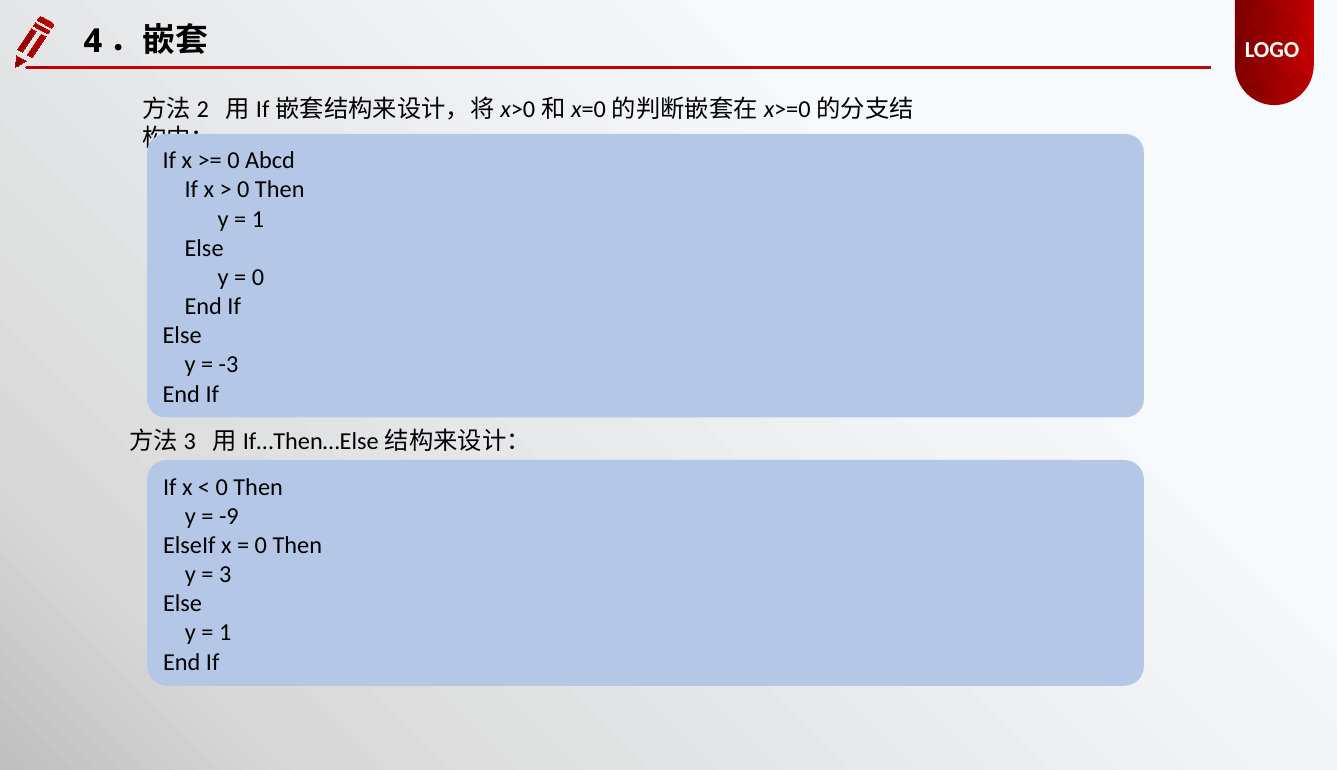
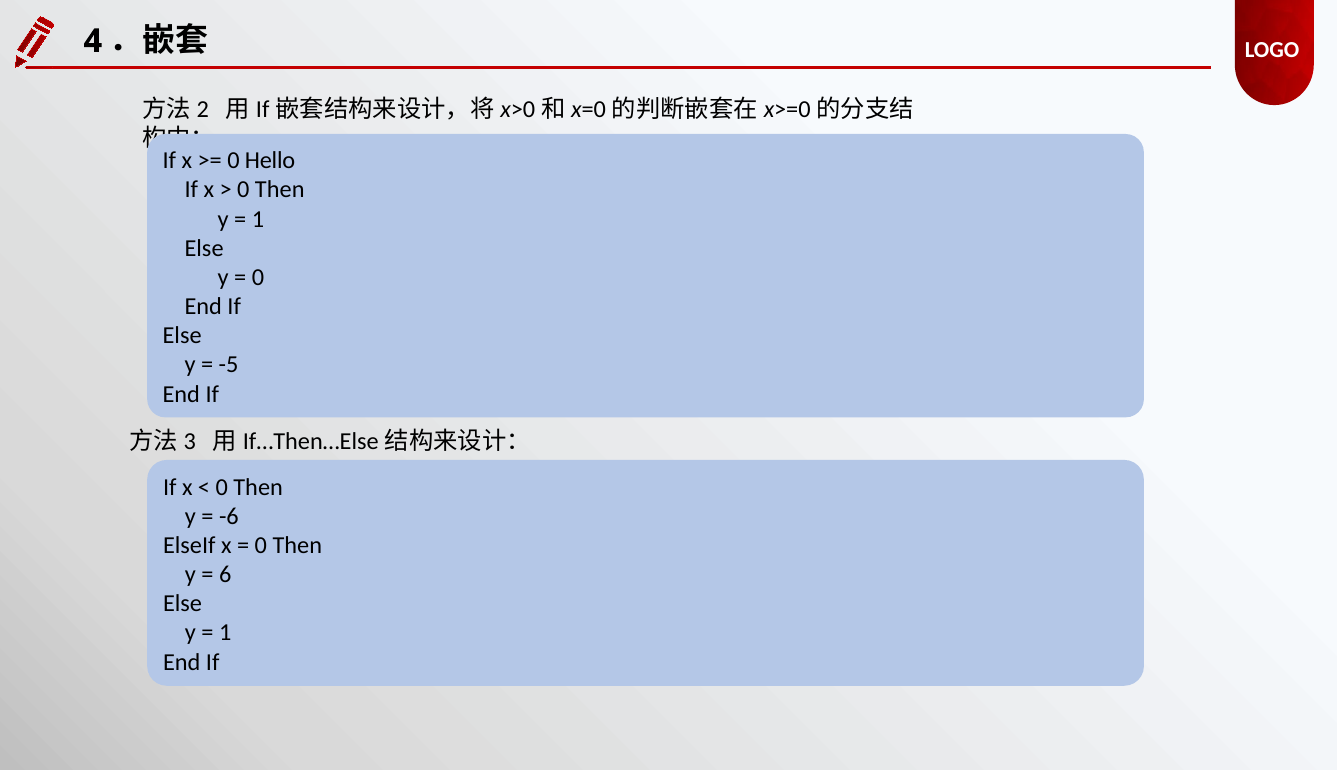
Abcd: Abcd -> Hello (270, 161)
-3: -3 -> -5 (229, 365)
-9: -9 -> -6 (229, 516)
3: 3 -> 6 (225, 574)
